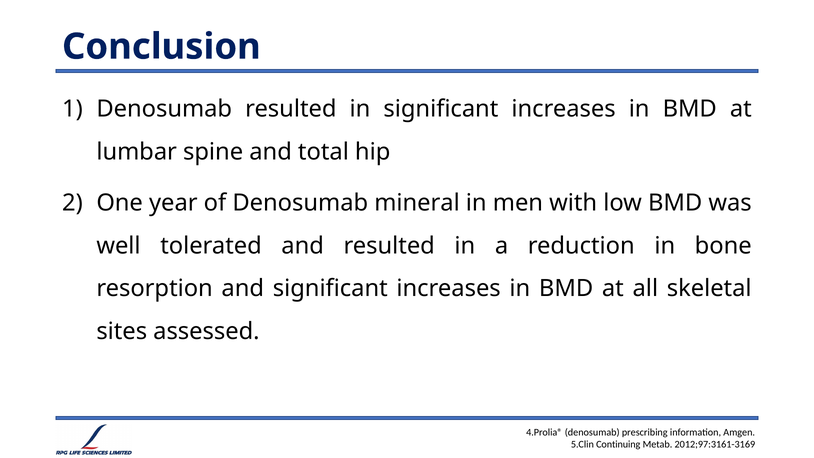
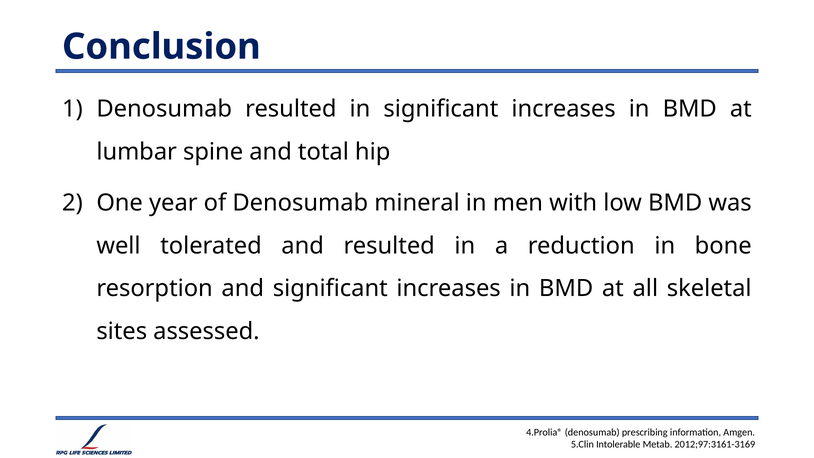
Continuing: Continuing -> Intolerable (618, 444)
